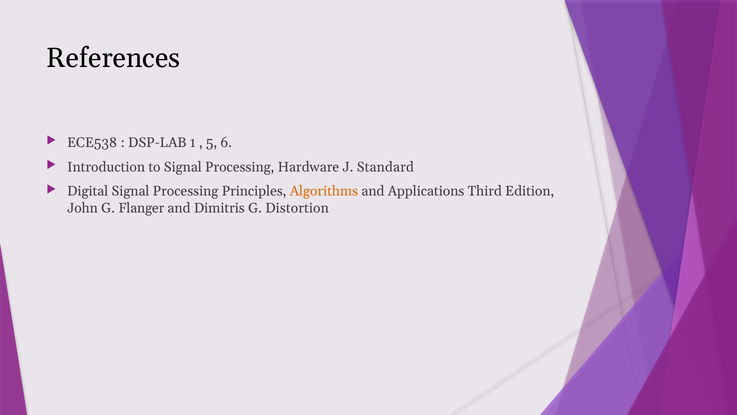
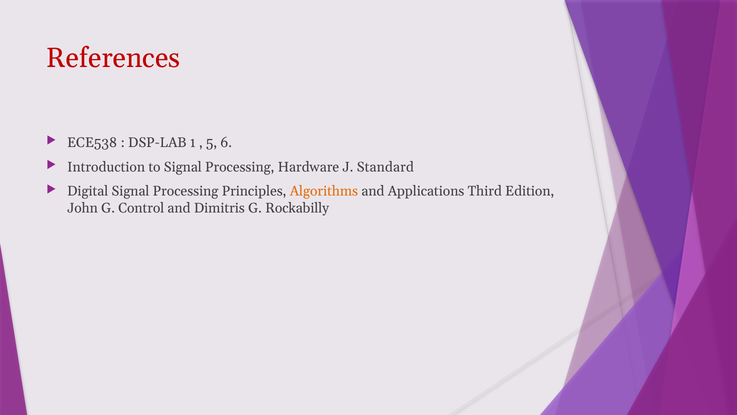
References colour: black -> red (113, 58)
Flanger: Flanger -> Control (141, 208)
Distortion: Distortion -> Rockabilly (297, 208)
